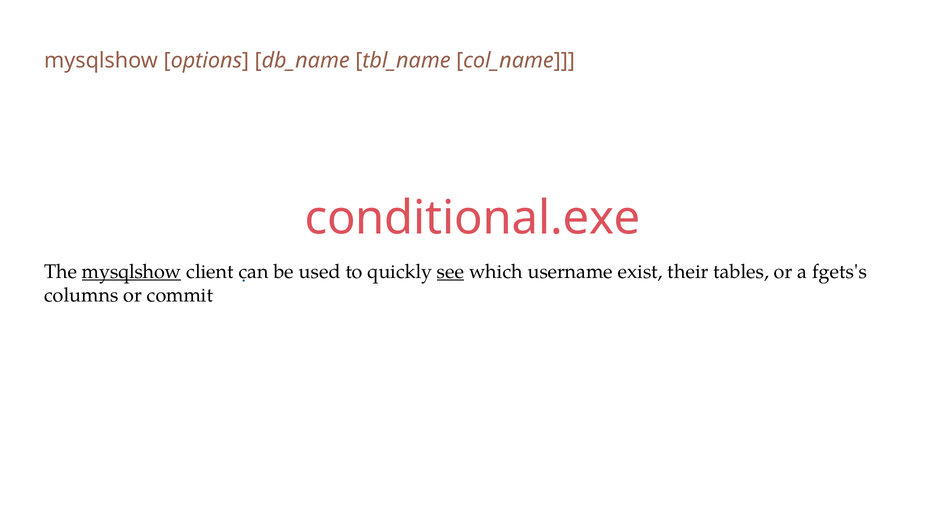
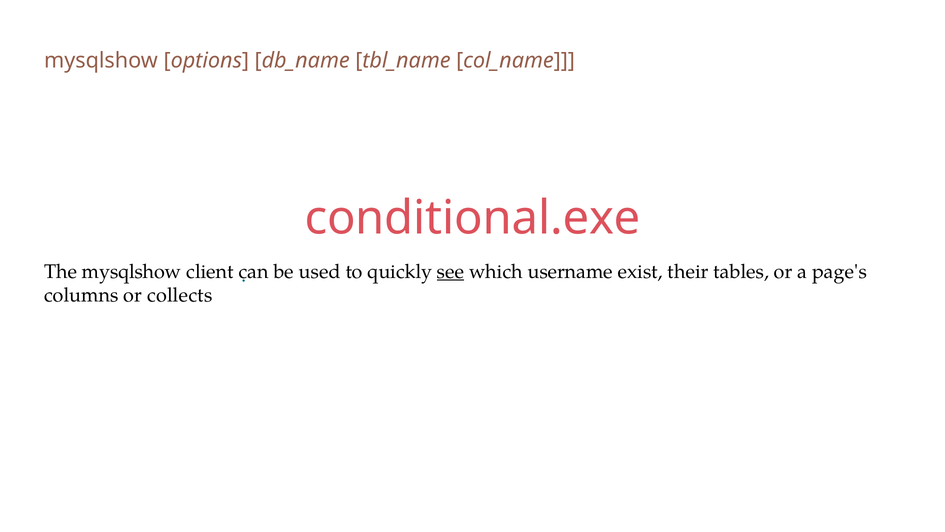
mysqlshow underline: present -> none (132, 271)
fgets's: fgets's -> page's (840, 271)
commit: commit -> collects (180, 295)
